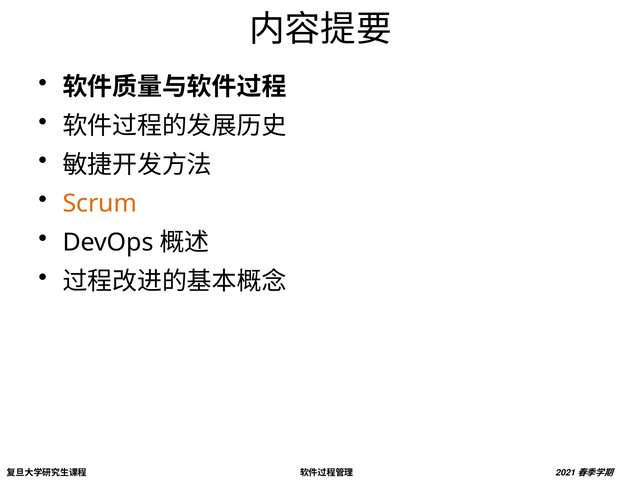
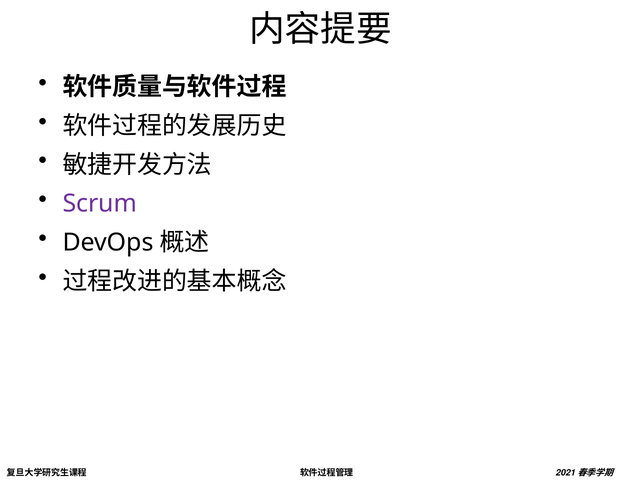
Scrum colour: orange -> purple (100, 204)
